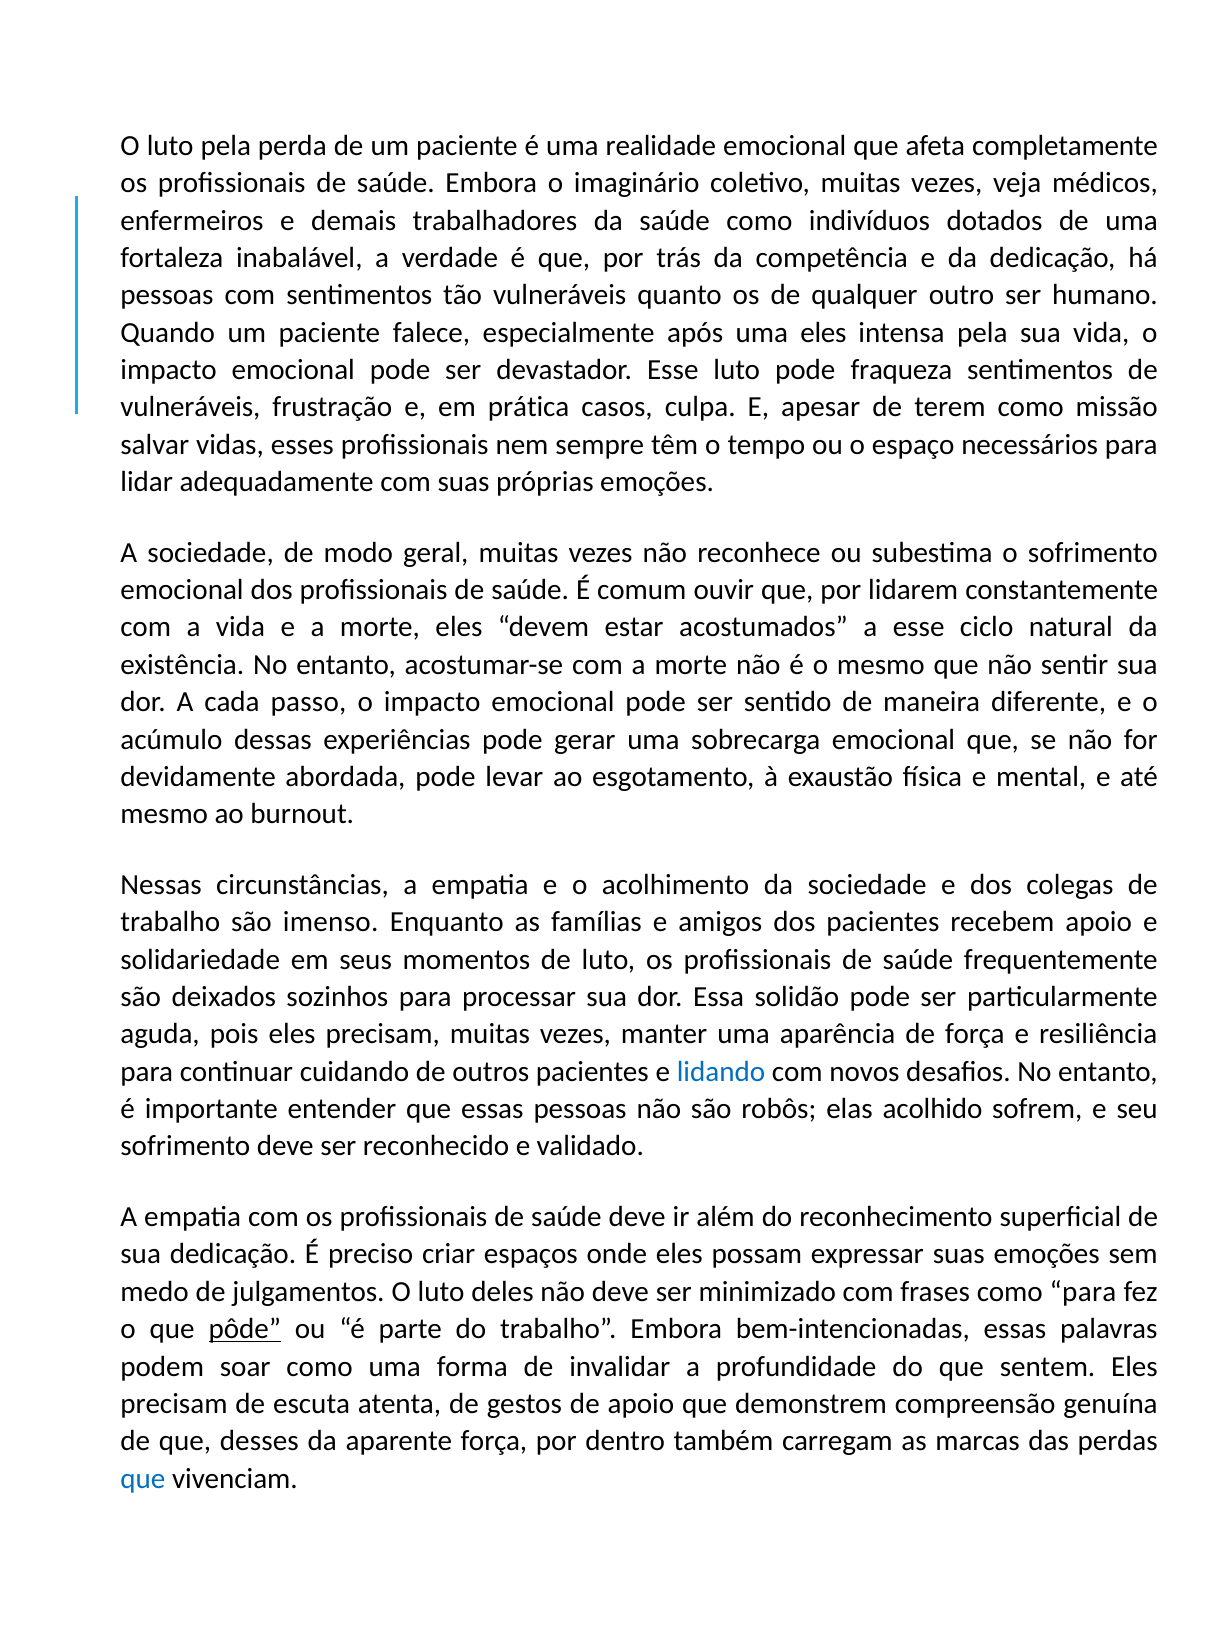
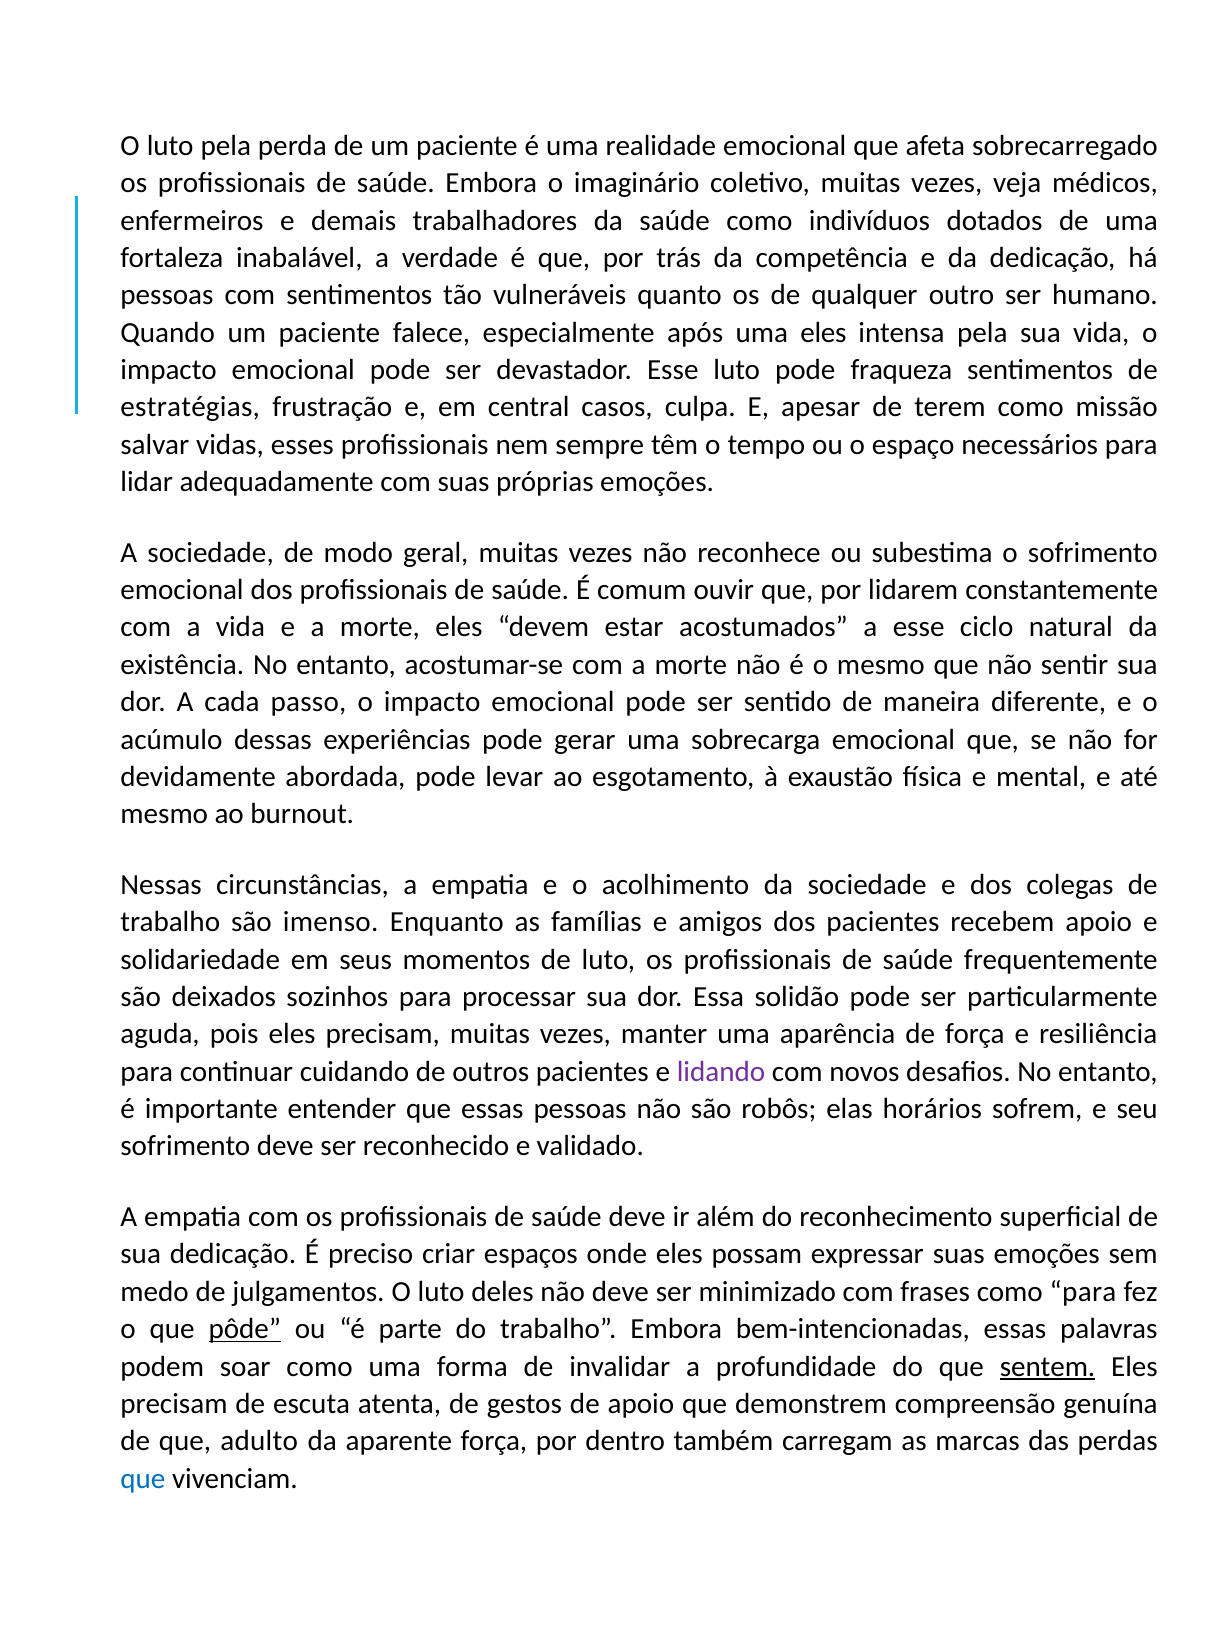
completamente: completamente -> sobrecarregado (1065, 146)
vulneráveis: vulneráveis -> estratégias (190, 407)
prática: prática -> central (529, 407)
lidando colour: blue -> purple (721, 1072)
acolhido: acolhido -> horários (932, 1109)
sentem underline: none -> present (1048, 1367)
desses: desses -> adulto (259, 1442)
